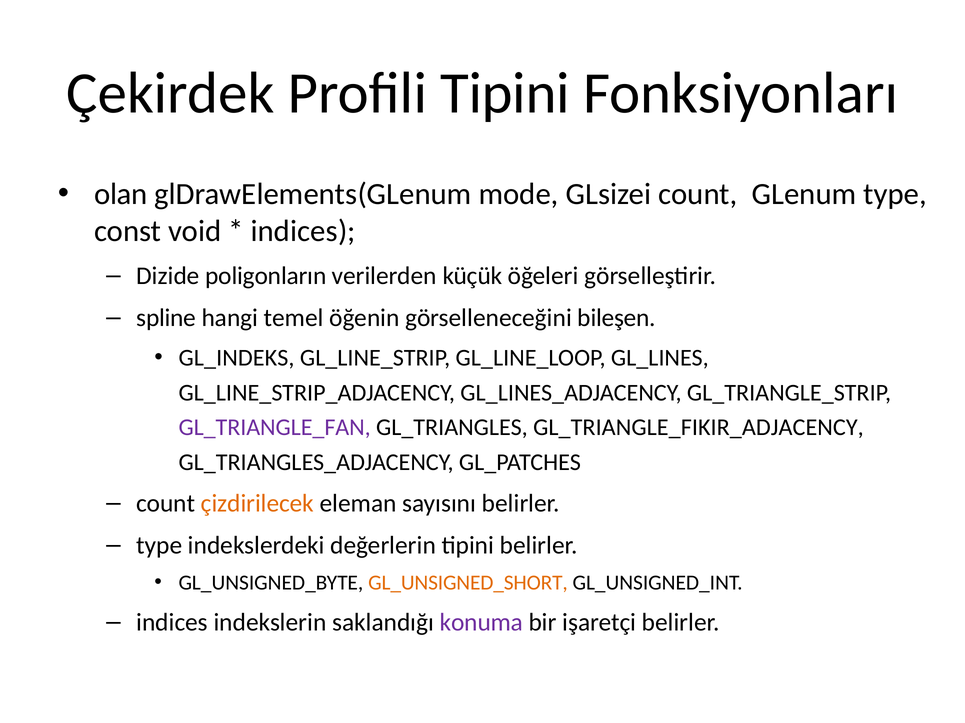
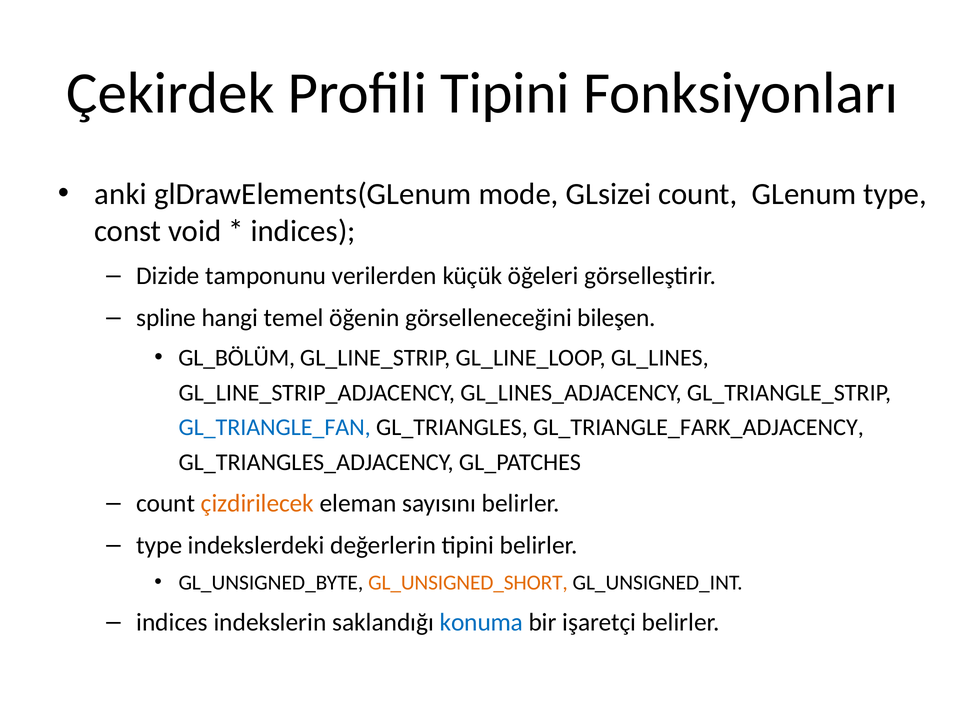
olan: olan -> anki (121, 194)
poligonların: poligonların -> tamponunu (266, 276)
GL_INDEKS: GL_INDEKS -> GL_BÖLÜM (237, 358)
GL_TRIANGLE_FAN colour: purple -> blue (275, 428)
GL_TRIANGLE_FIKIR_ADJACENCY: GL_TRIANGLE_FIKIR_ADJACENCY -> GL_TRIANGLE_FARK_ADJACENCY (698, 428)
konuma colour: purple -> blue (481, 623)
